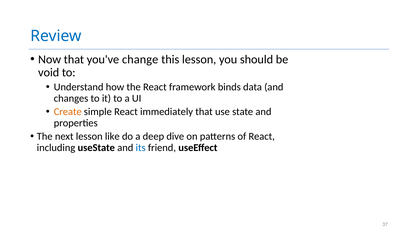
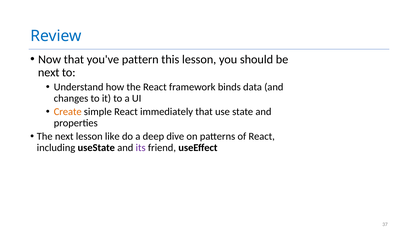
change: change -> pattern (140, 59)
void: void -> next (49, 73)
its colour: blue -> purple (141, 148)
